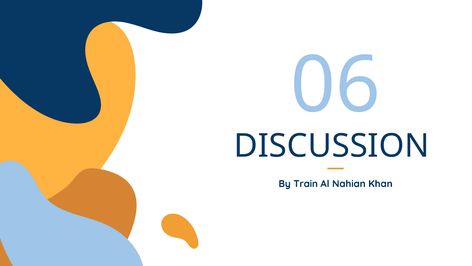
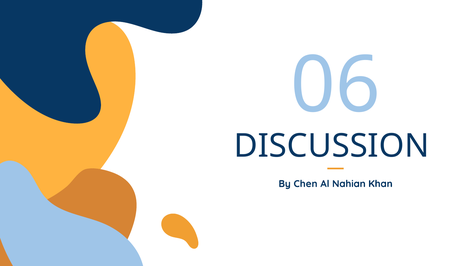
Train: Train -> Chen (306, 183)
